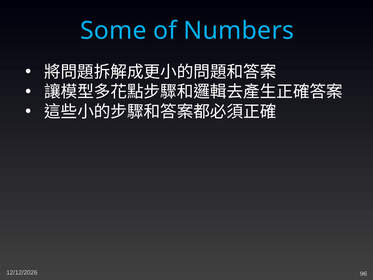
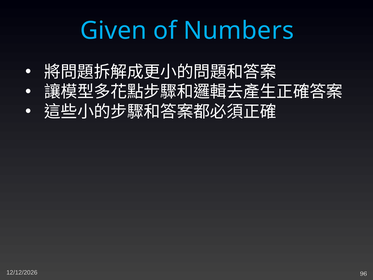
Some: Some -> Given (113, 31)
